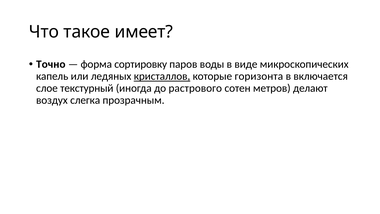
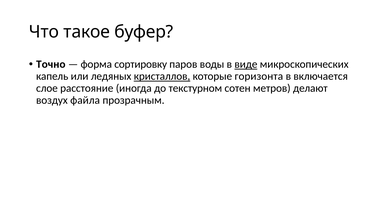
имеет: имеет -> буфер (144, 32)
виде underline: none -> present (246, 64)
текстурный: текстурный -> расстояние (87, 88)
растрового: растрового -> текстурном (195, 88)
слегка: слегка -> файла (85, 100)
